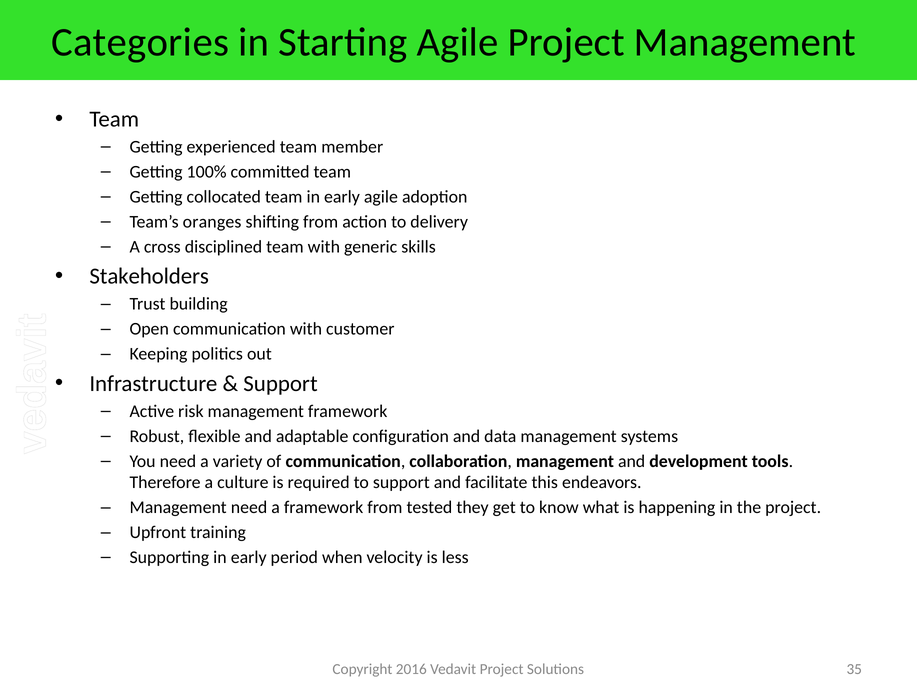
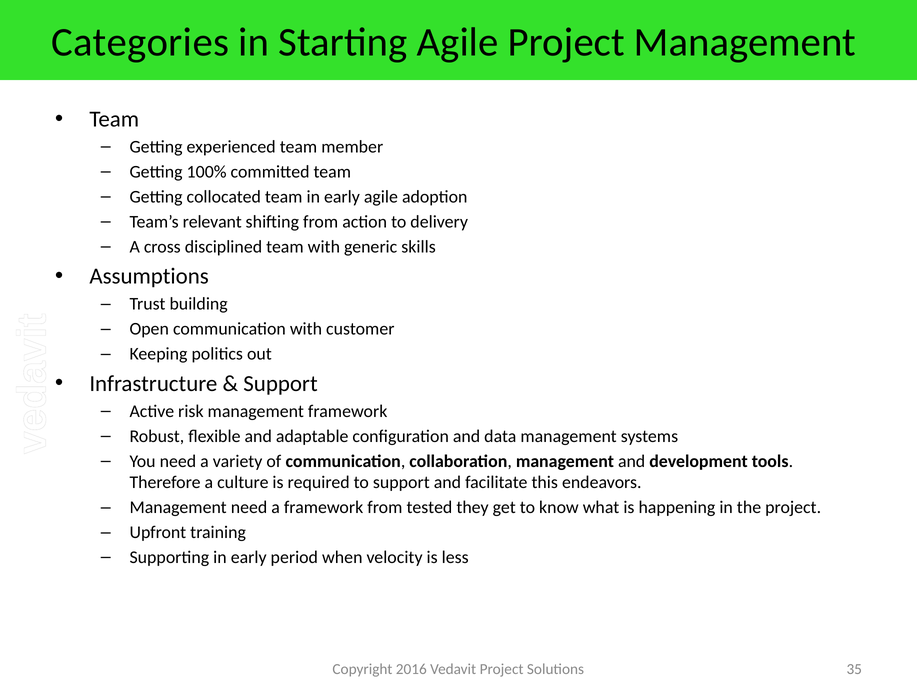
oranges: oranges -> relevant (212, 222)
Stakeholders: Stakeholders -> Assumptions (149, 276)
